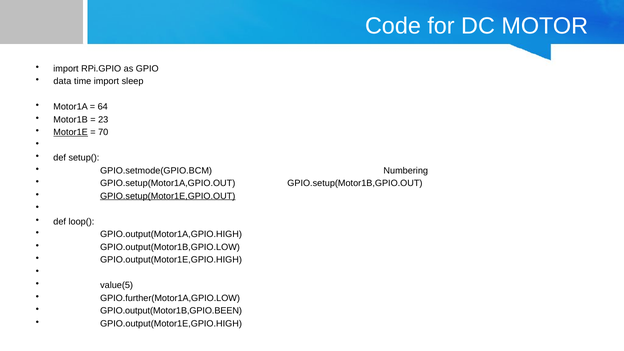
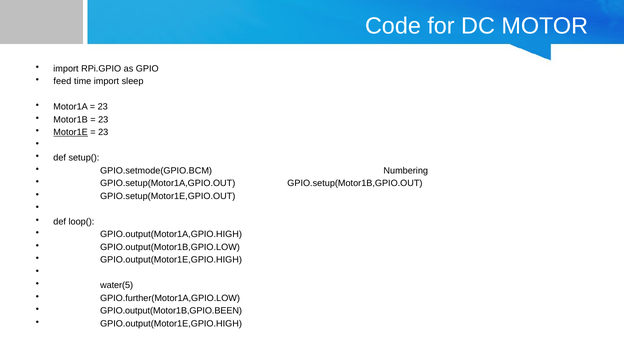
data: data -> feed (62, 81)
64: 64 -> 23 (103, 107)
70: 70 -> 23 (103, 132)
GPIO.setup(Motor1E,GPIO.OUT underline: present -> none (168, 196)
value(5: value(5 -> water(5 (117, 285)
